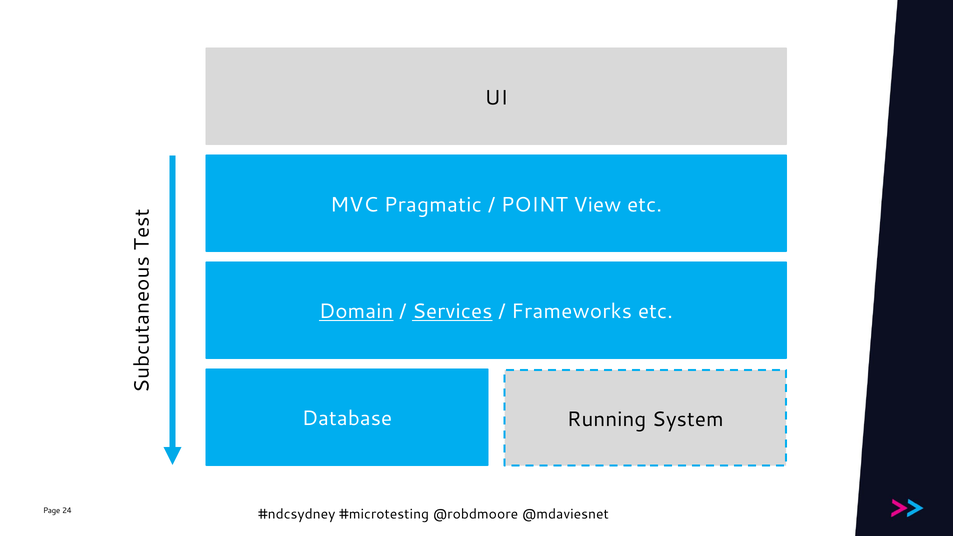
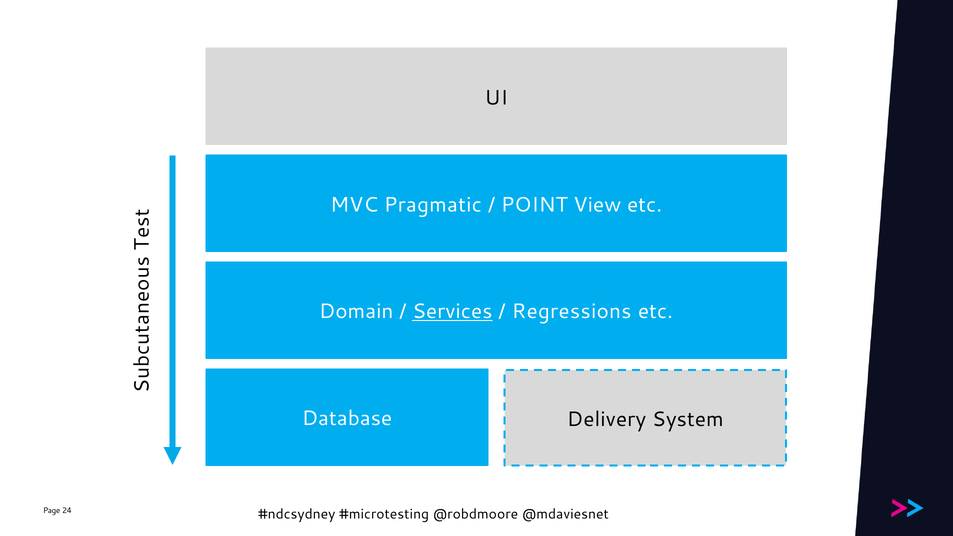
Domain underline: present -> none (356, 312)
Frameworks: Frameworks -> Regressions (572, 312)
Running: Running -> Delivery (607, 420)
